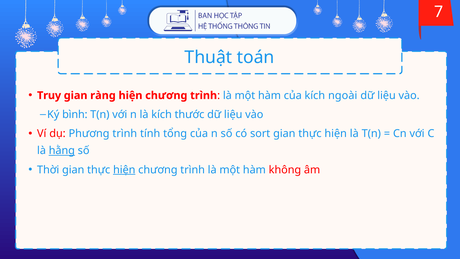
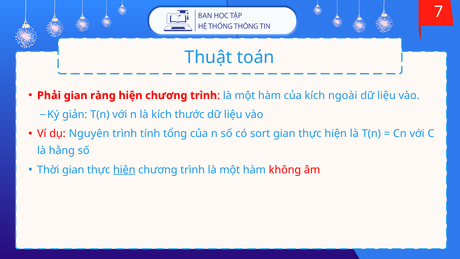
Truy: Truy -> Phải (49, 95)
bình: bình -> giản (75, 114)
Phương: Phương -> Nguyên (89, 134)
hằng underline: present -> none (62, 151)
